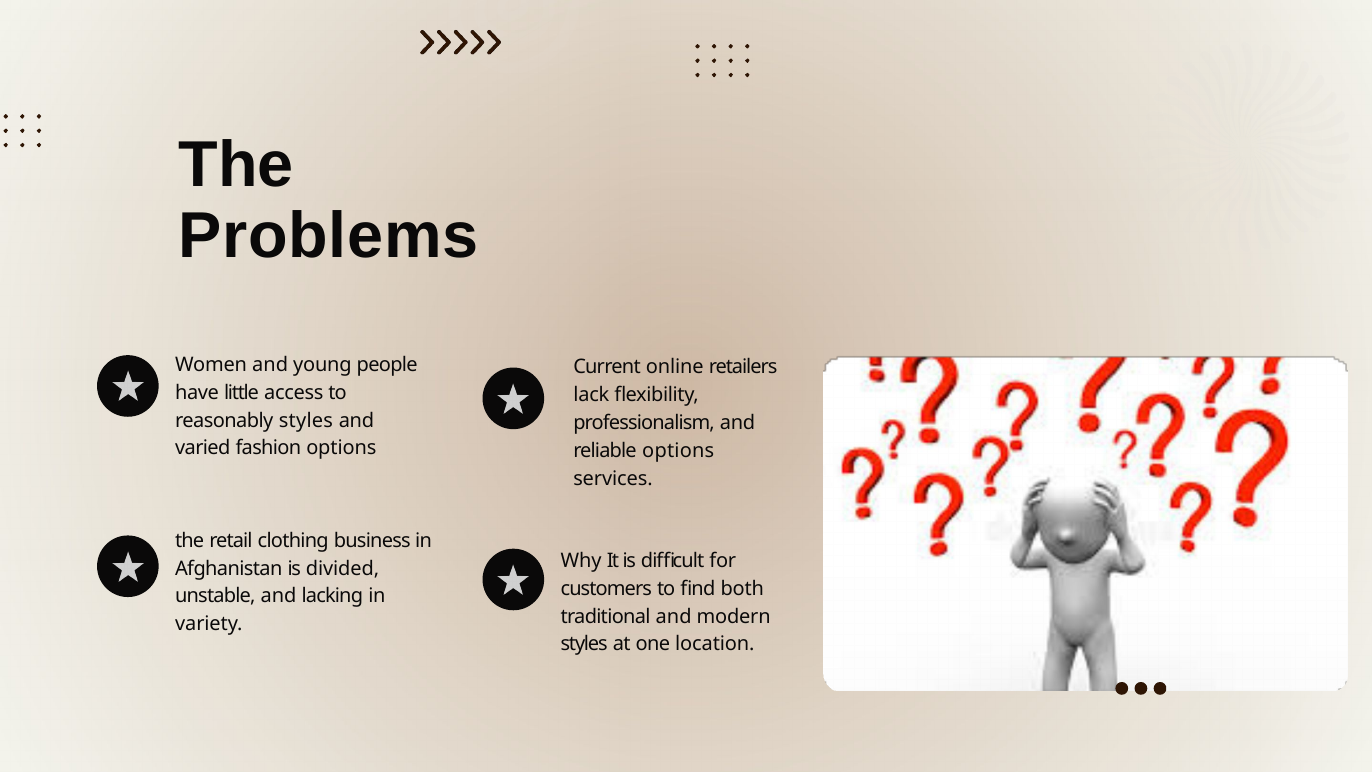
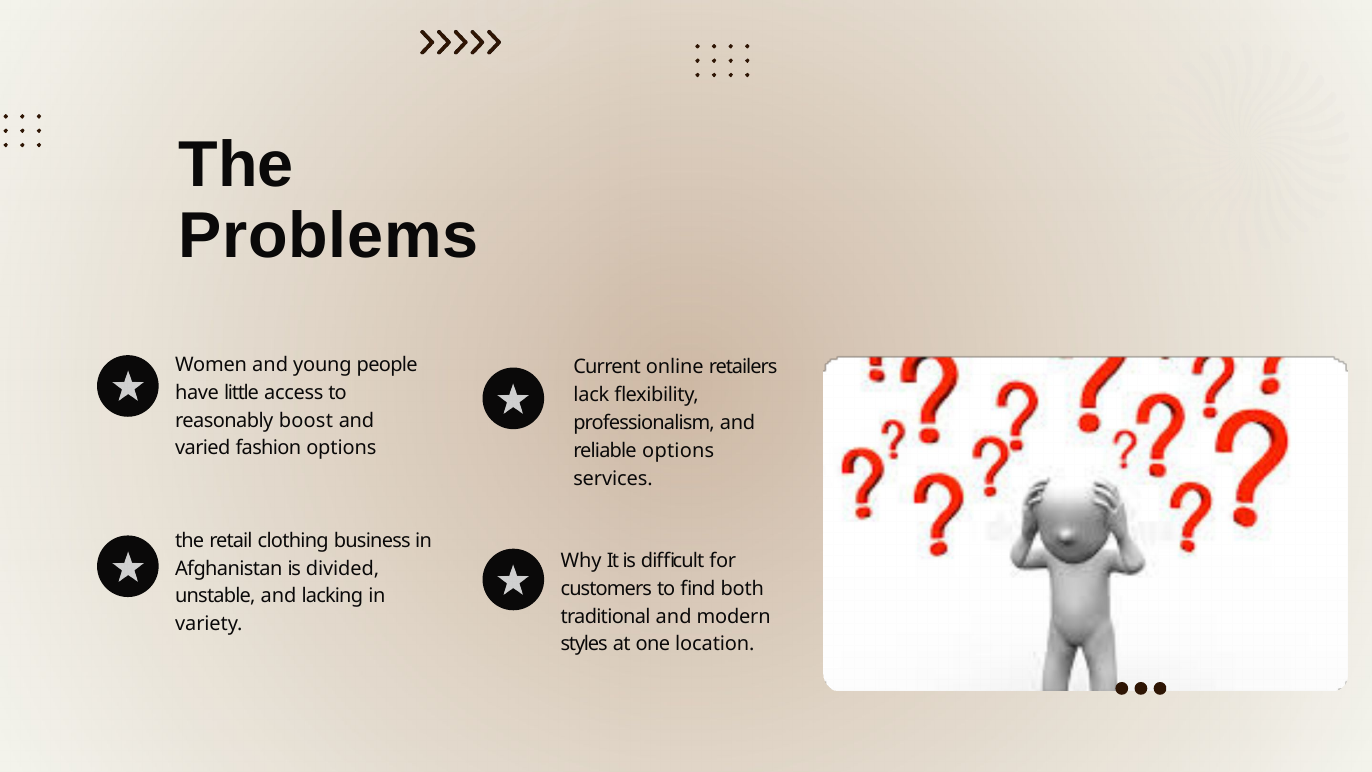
reasonably styles: styles -> boost (306, 420)
